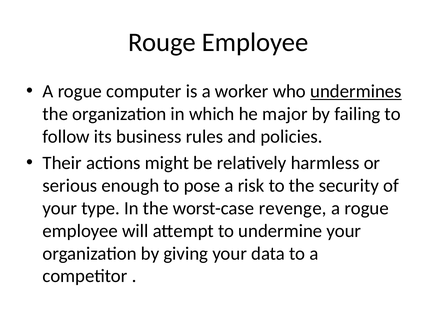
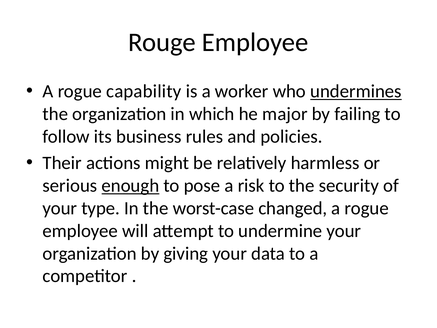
computer: computer -> capability (144, 91)
enough underline: none -> present (130, 186)
revenge: revenge -> changed (293, 208)
